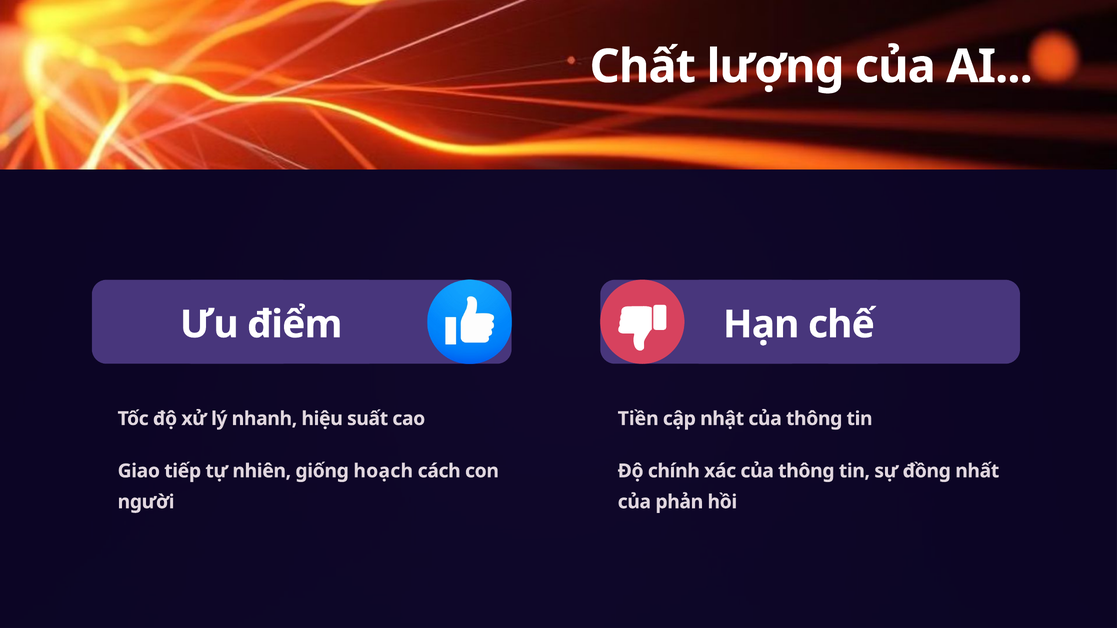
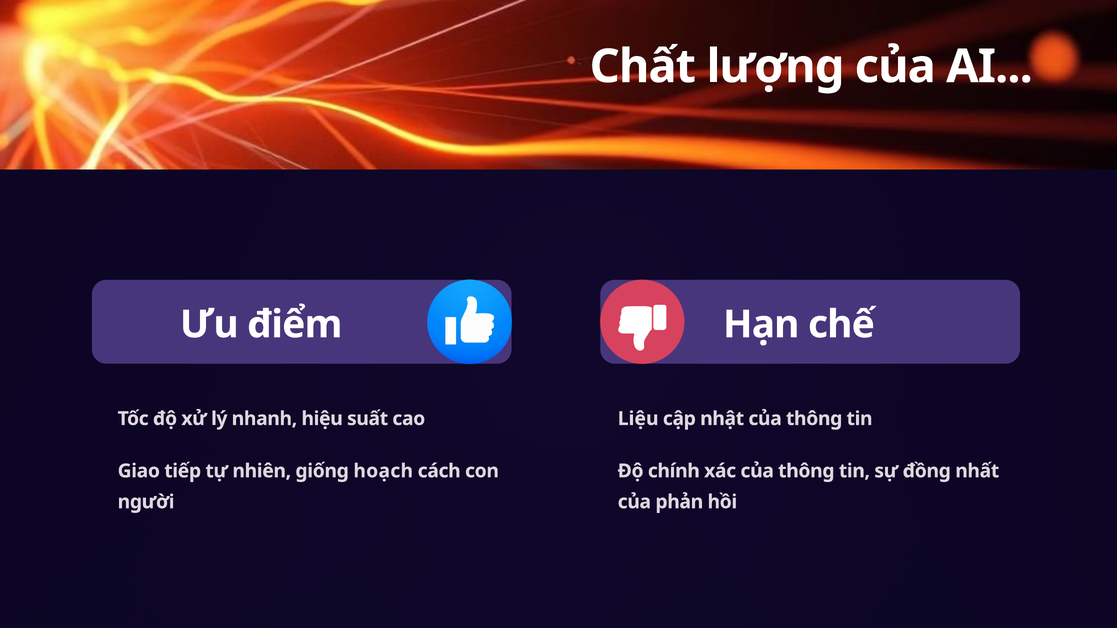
Tiền: Tiền -> Liệu (638, 419)
